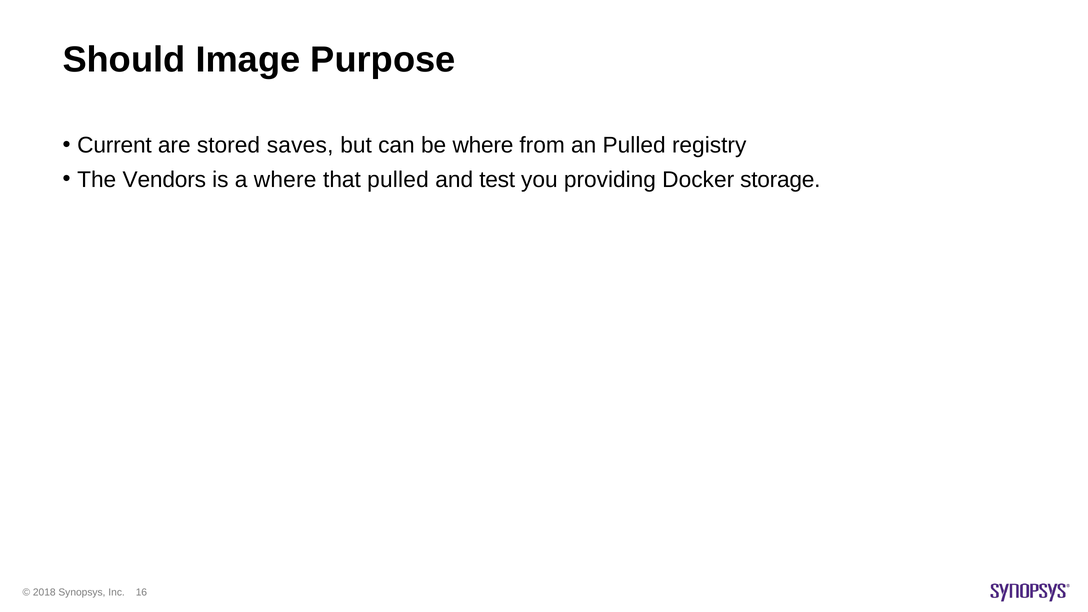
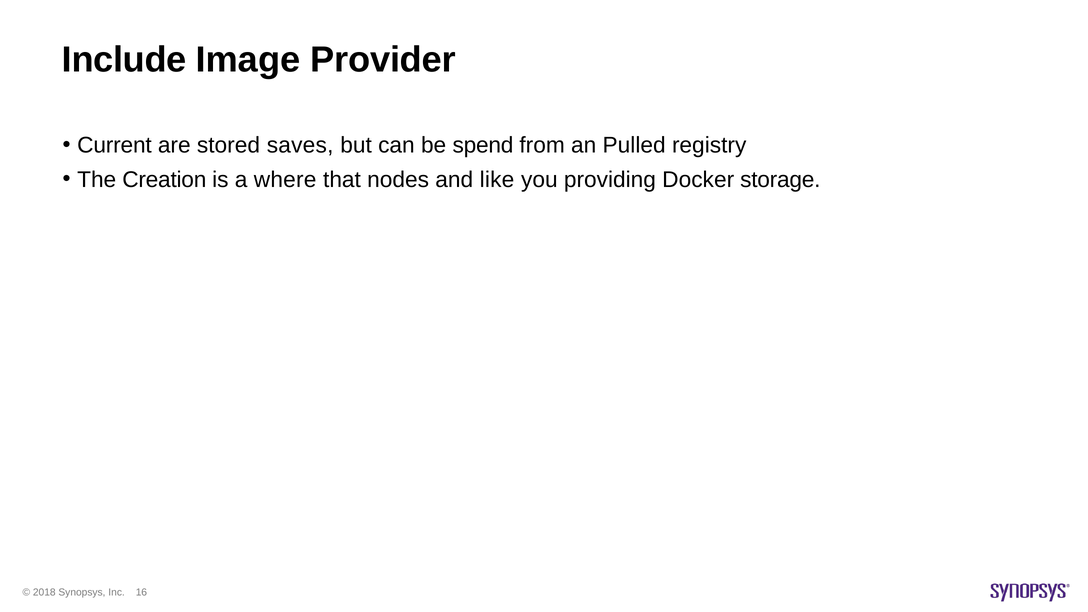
Should: Should -> Include (124, 60)
Purpose: Purpose -> Provider (383, 60)
be where: where -> spend (483, 145)
Vendors: Vendors -> Creation (164, 180)
that pulled: pulled -> nodes (398, 180)
test: test -> like (497, 180)
